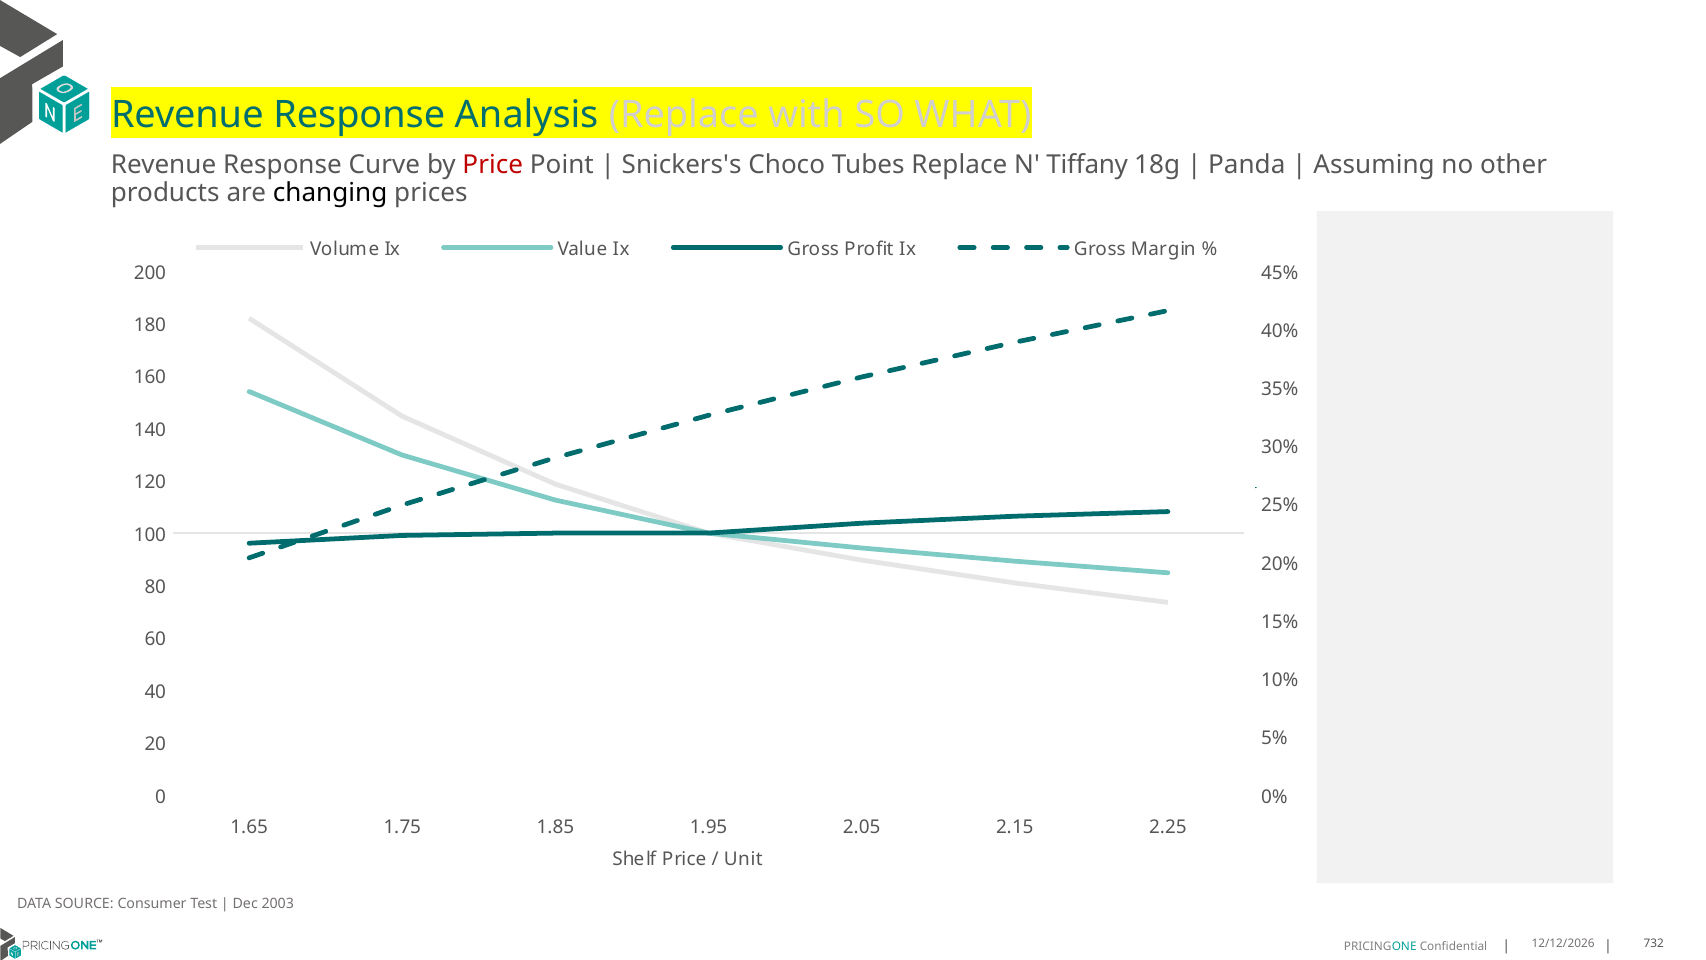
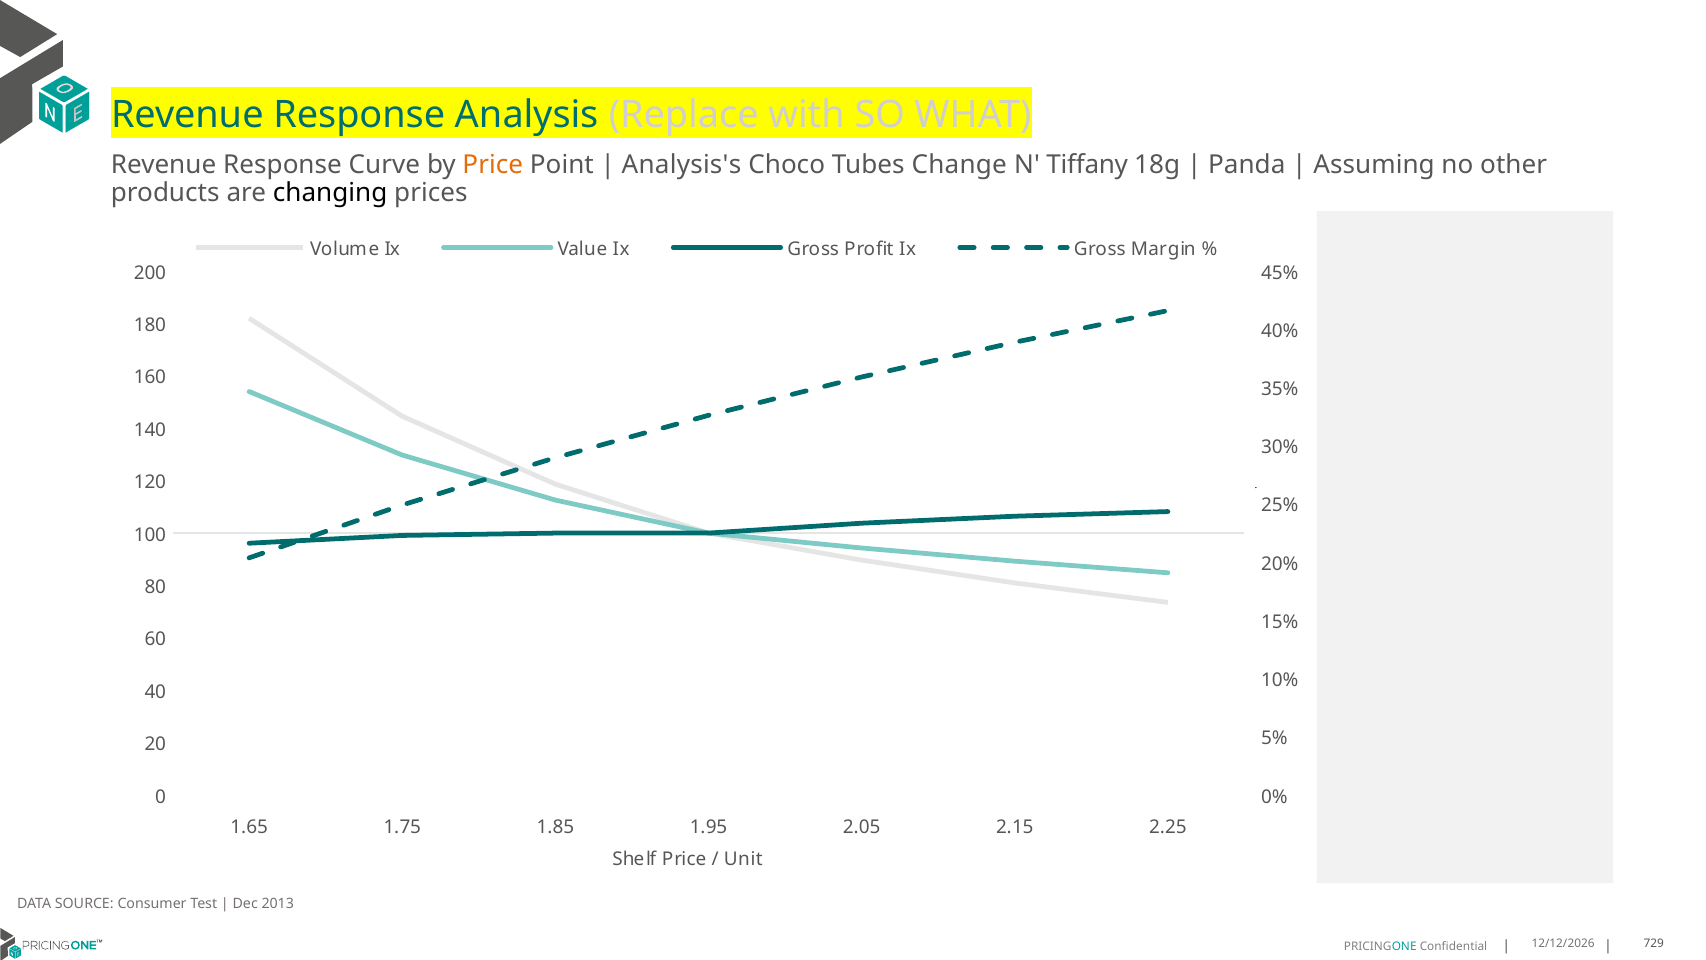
Price colour: red -> orange (493, 165)
Snickers's: Snickers's -> Analysis's (682, 165)
Tubes Replace: Replace -> Change (959, 165)
2003: 2003 -> 2013 (278, 904)
732: 732 -> 729 (1654, 944)
